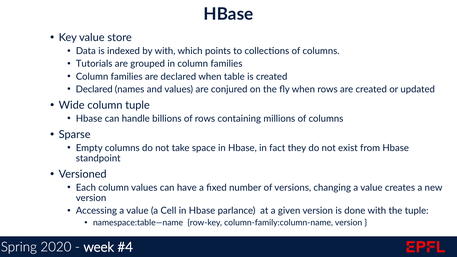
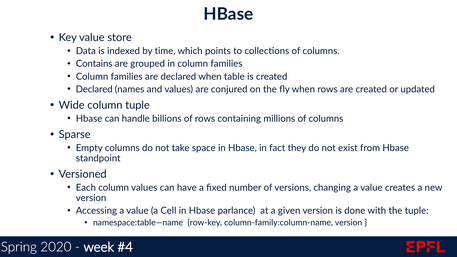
by with: with -> time (165, 51)
Tutorials: Tutorials -> Contains (94, 64)
